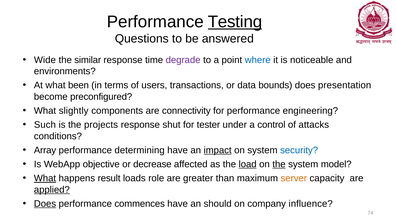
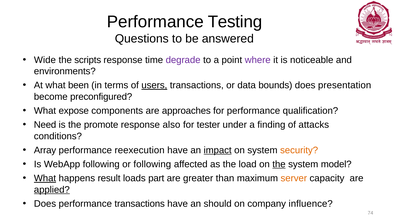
Testing underline: present -> none (235, 22)
similar: similar -> scripts (88, 60)
where colour: blue -> purple (258, 60)
users underline: none -> present (154, 85)
slightly: slightly -> expose (74, 111)
connectivity: connectivity -> approaches (186, 111)
engineering: engineering -> qualification (310, 111)
Such: Such -> Need (45, 125)
projects: projects -> promote (101, 125)
shut: shut -> also (171, 125)
control: control -> finding (271, 125)
determining: determining -> reexecution (140, 150)
security colour: blue -> orange (299, 150)
WebApp objective: objective -> following (101, 164)
or decrease: decrease -> following (152, 164)
load underline: present -> none (248, 164)
role: role -> part (156, 178)
Does underline: present -> none (45, 204)
performance commences: commences -> transactions (140, 204)
